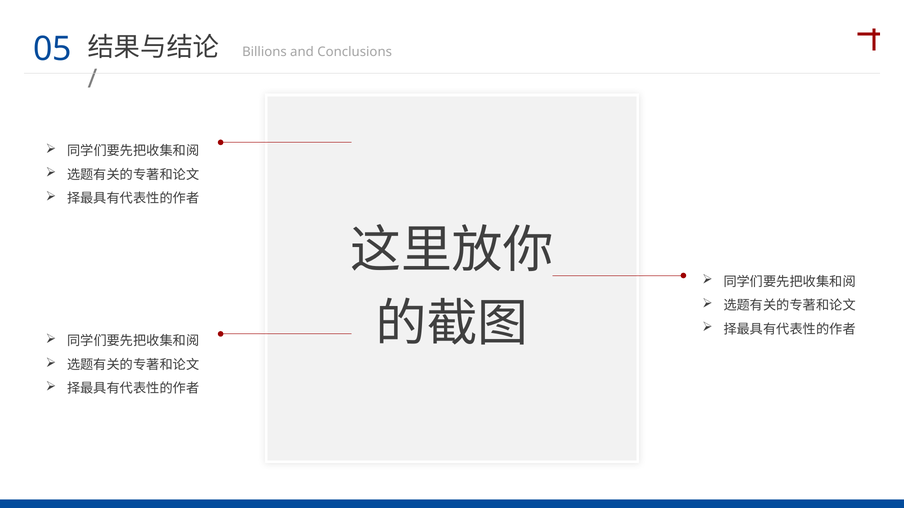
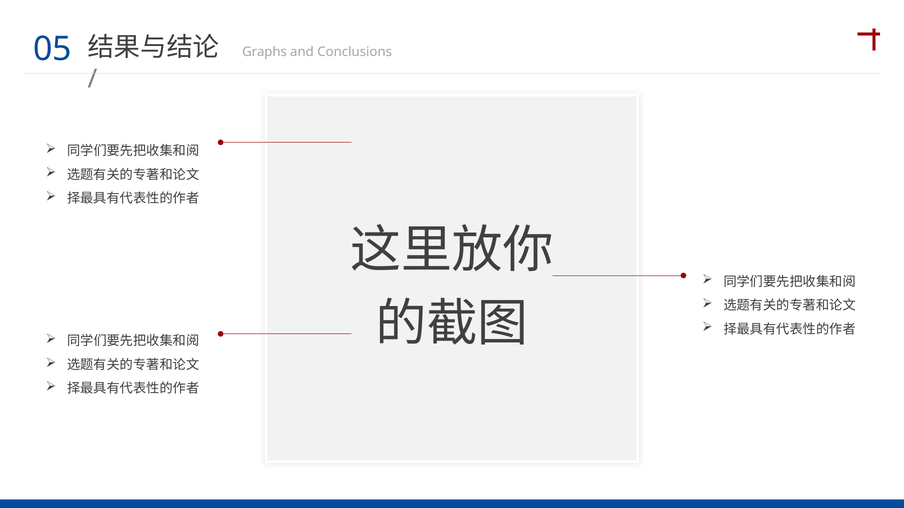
Billions: Billions -> Graphs (264, 52)
